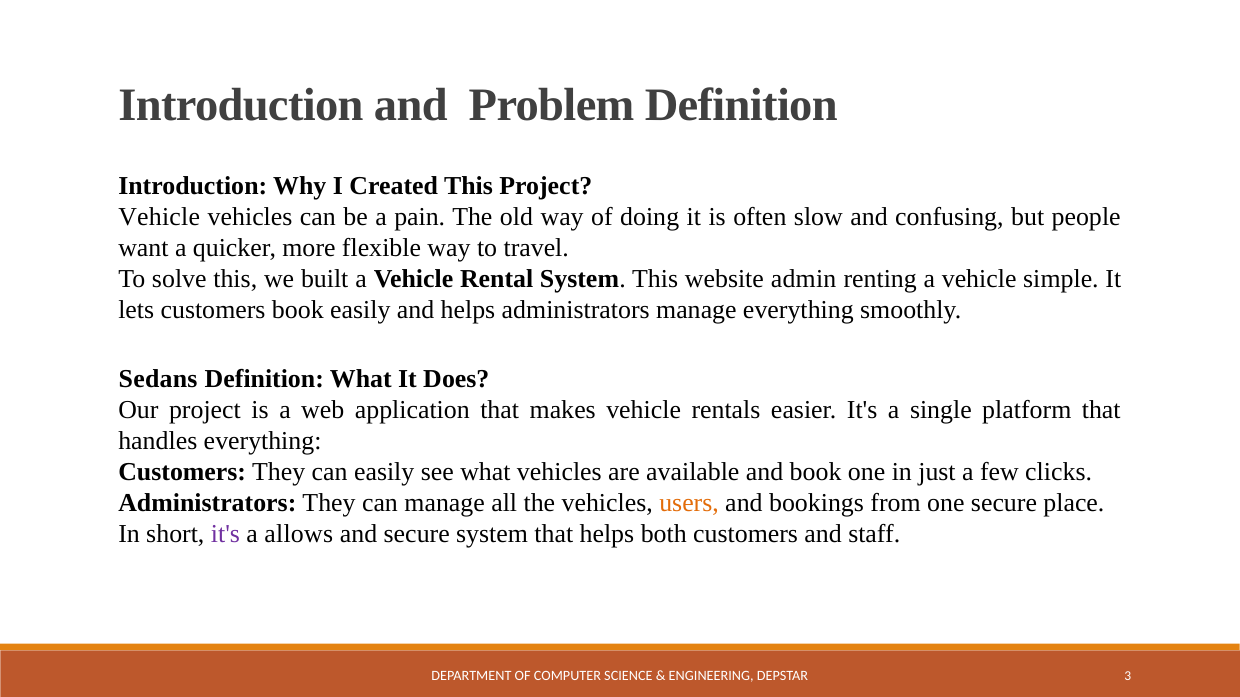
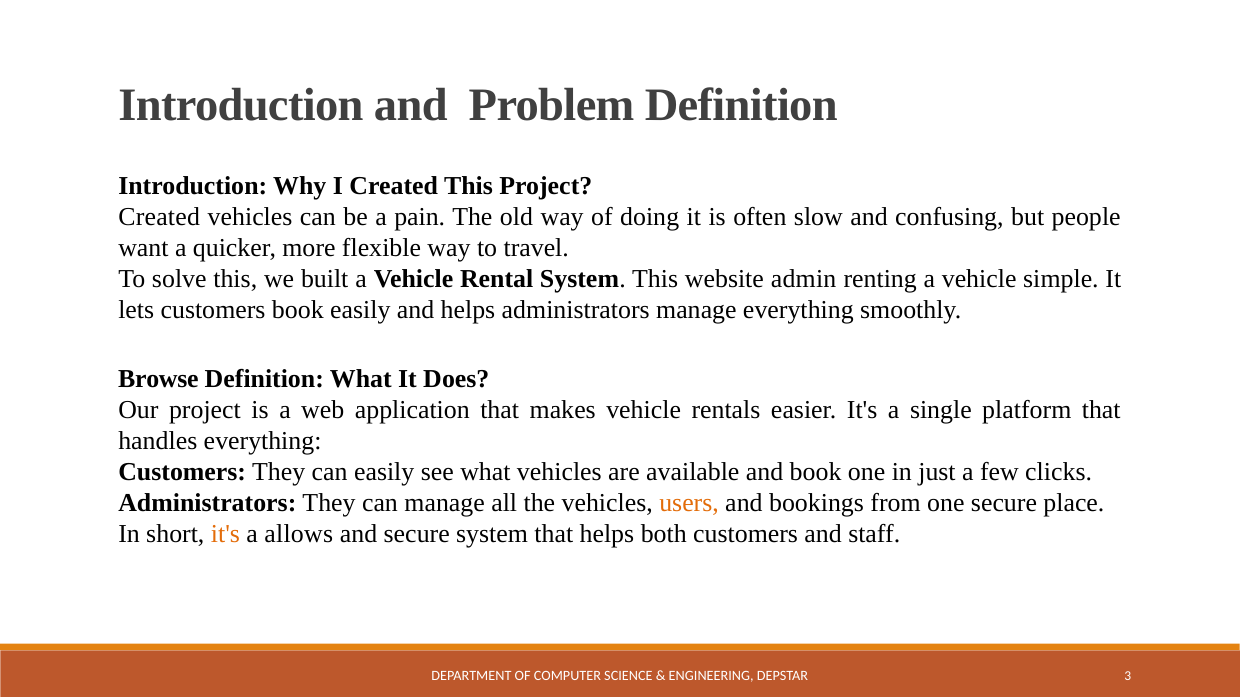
Vehicle: Vehicle -> Created (159, 217)
Sedans: Sedans -> Browse (158, 380)
it's colour: purple -> orange (225, 535)
